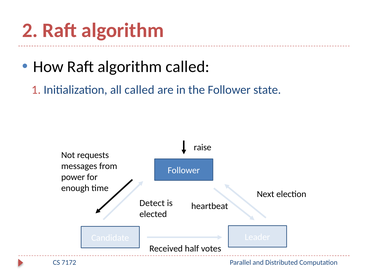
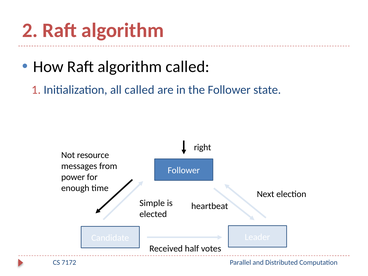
raise: raise -> right (203, 147)
requests: requests -> resource (93, 155)
Detect: Detect -> Simple (152, 203)
